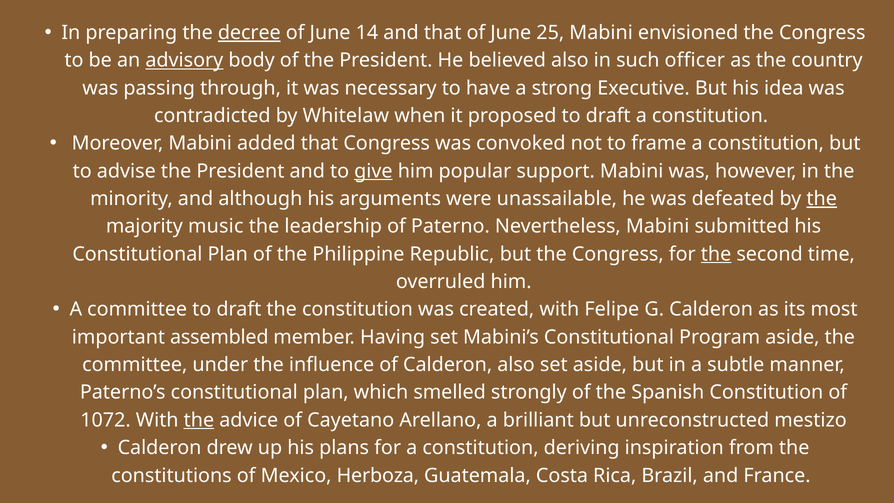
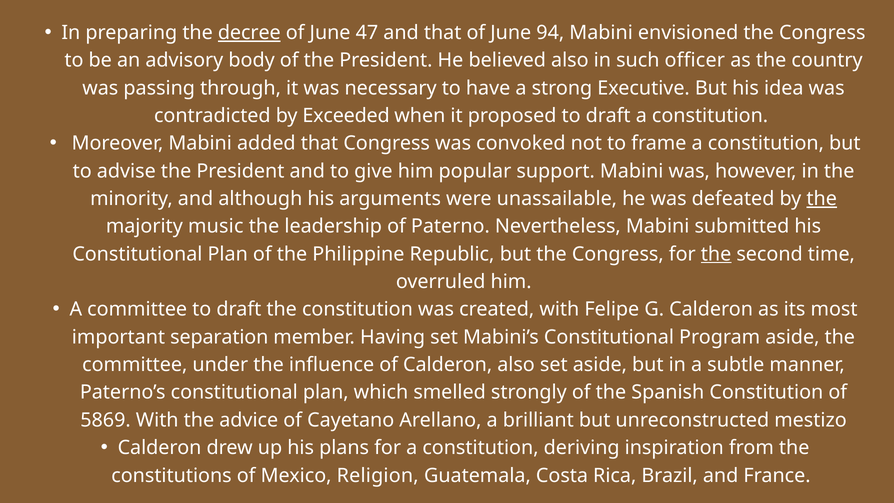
14: 14 -> 47 (367, 33)
25: 25 -> 94 (550, 33)
advisory underline: present -> none (184, 60)
Whitelaw: Whitelaw -> Exceeded (346, 116)
give underline: present -> none (373, 171)
assembled: assembled -> separation (219, 337)
1072: 1072 -> 5869 (106, 420)
the underline: present -> none (199, 420)
Herboza: Herboza -> Religion (378, 475)
